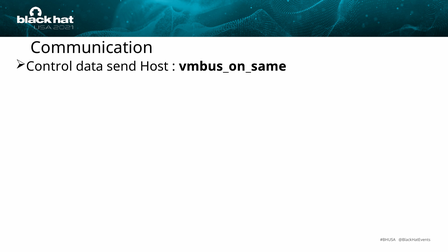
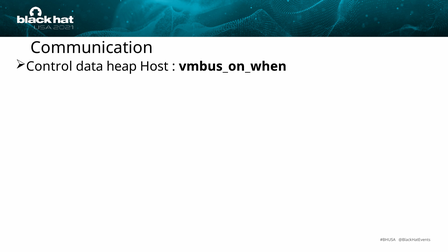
send: send -> heap (122, 66)
vmbus_on_same: vmbus_on_same -> vmbus_on_when (233, 66)
